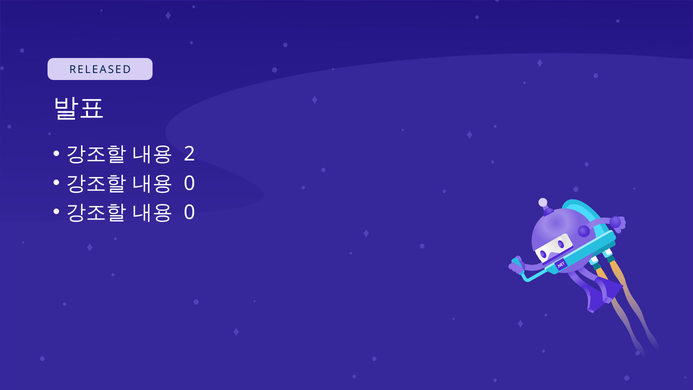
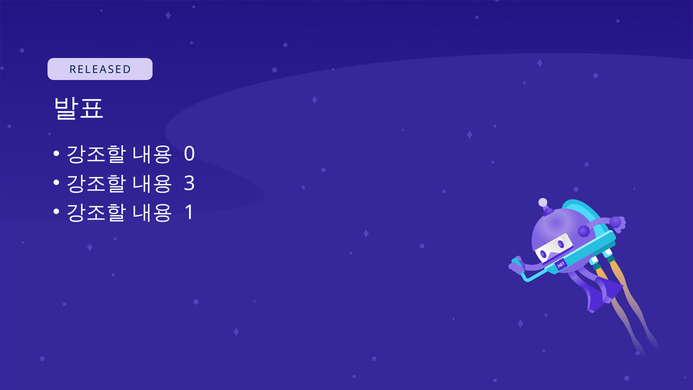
2: 2 -> 0 (189, 154)
0: 0 -> 3 (189, 183)
0: 0 -> 1 (189, 212)
